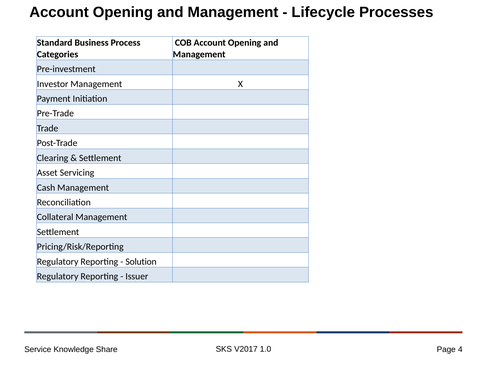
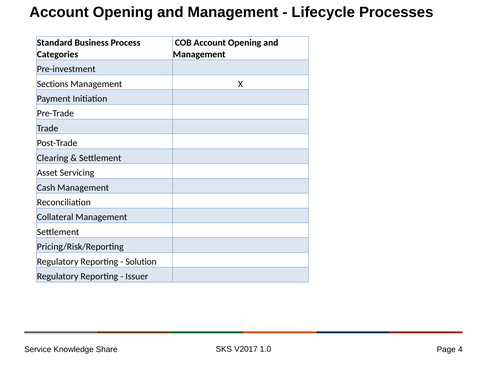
Investor: Investor -> Sections (53, 84)
